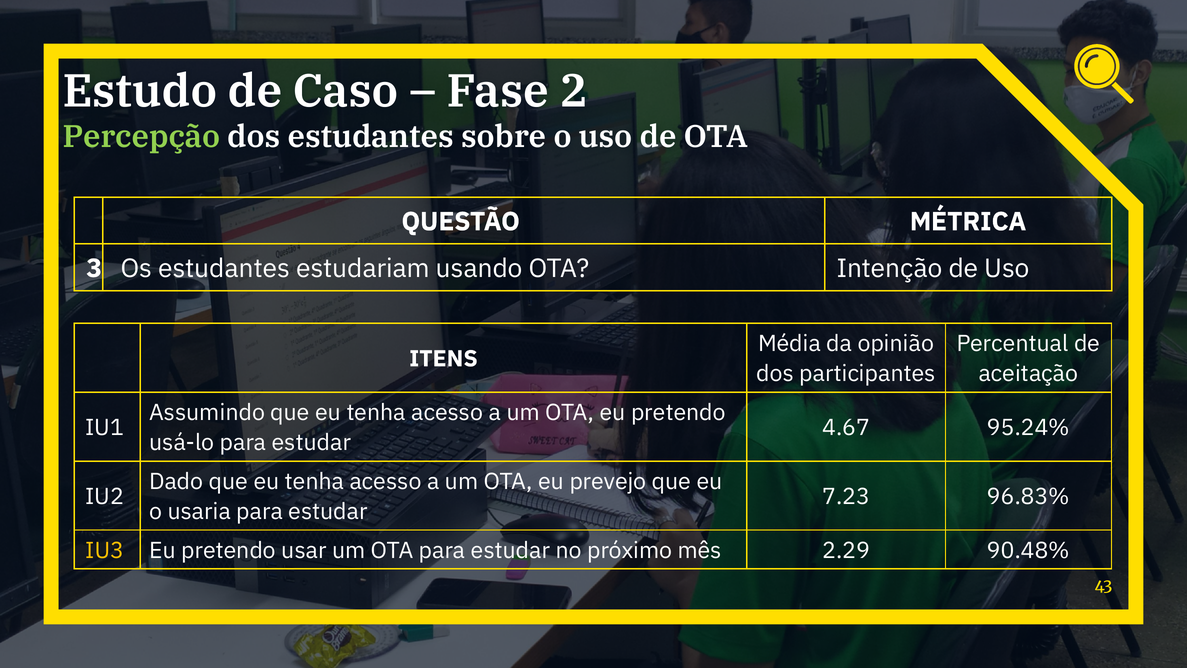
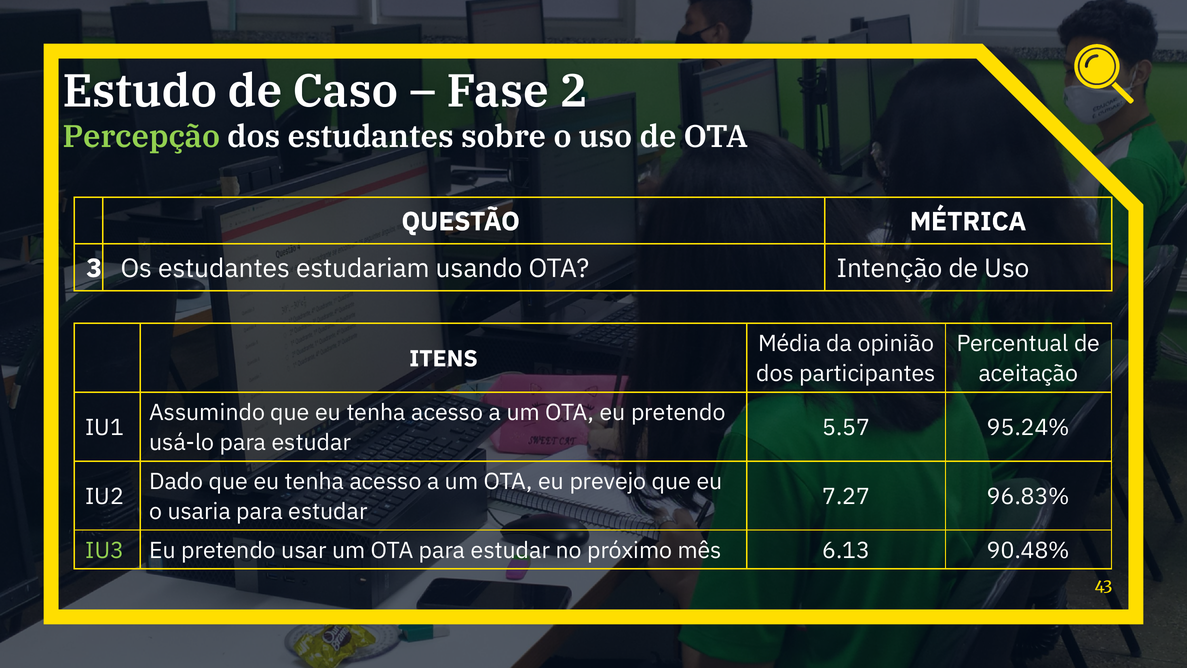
4.67: 4.67 -> 5.57 (846, 428)
7.23: 7.23 -> 7.27 (846, 496)
IU3 colour: yellow -> light green (105, 550)
2.29: 2.29 -> 6.13 (846, 550)
